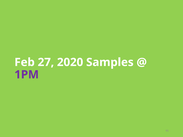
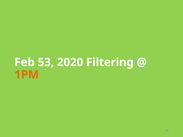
27: 27 -> 53 (46, 62)
Samples: Samples -> Filtering (110, 62)
1PM colour: purple -> orange (27, 75)
